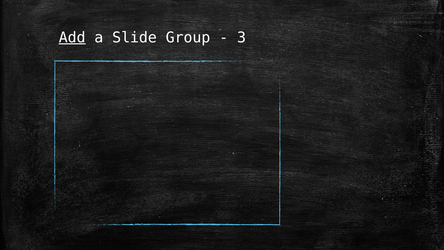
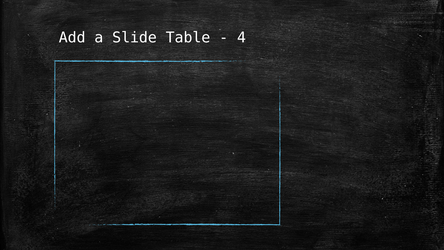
Add underline: present -> none (72, 37)
Group: Group -> Table (188, 37)
3: 3 -> 4 (241, 37)
